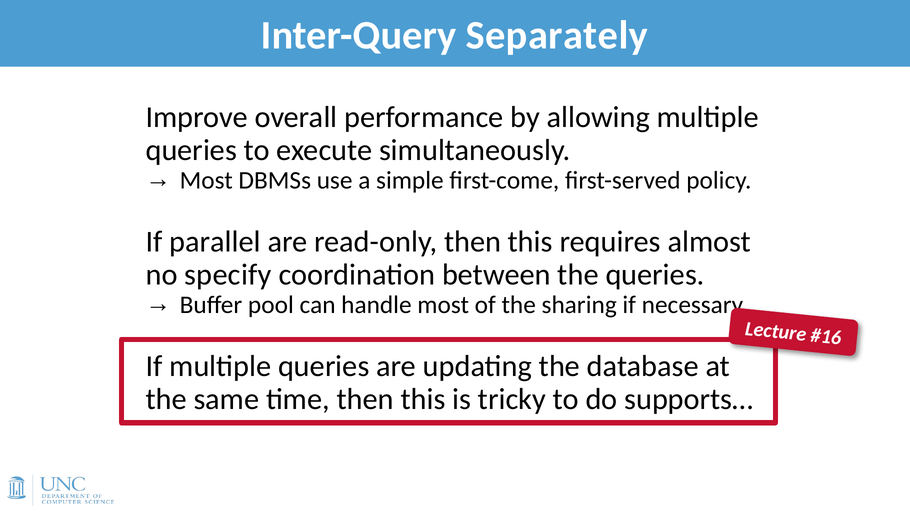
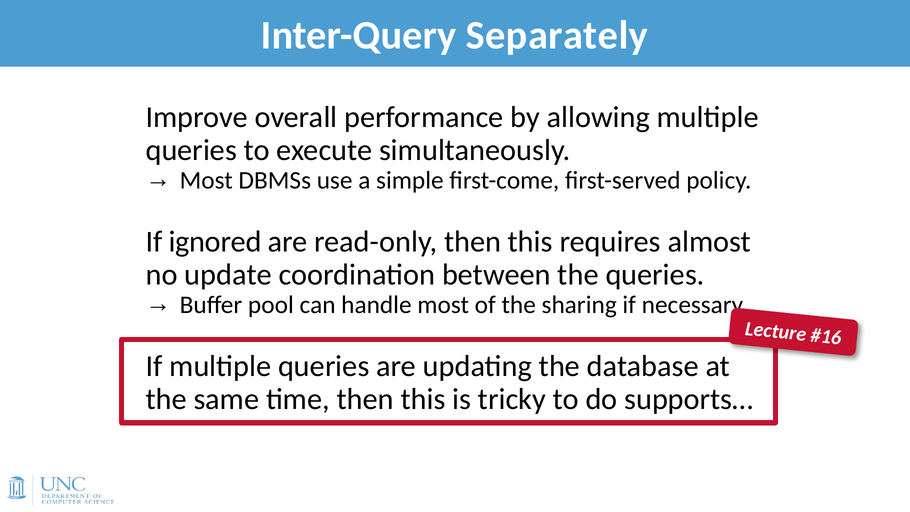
parallel: parallel -> ignored (215, 242)
specify: specify -> update (228, 275)
